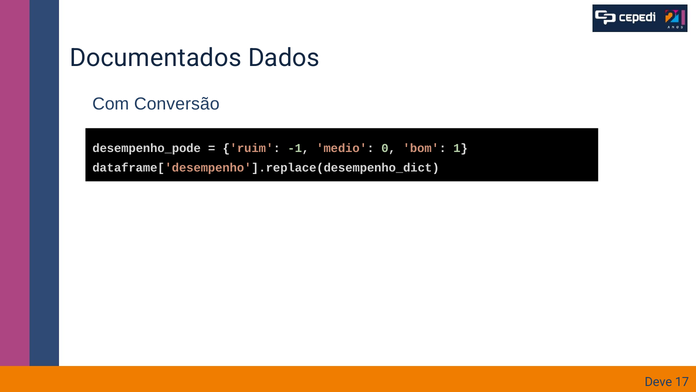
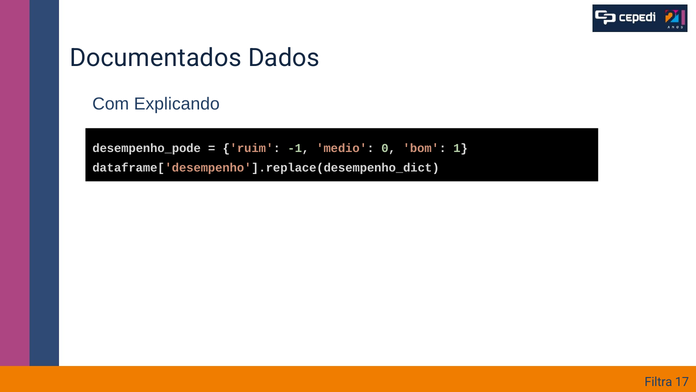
Conversão: Conversão -> Explicando (177, 104)
Deve: Deve -> Filtra (658, 382)
